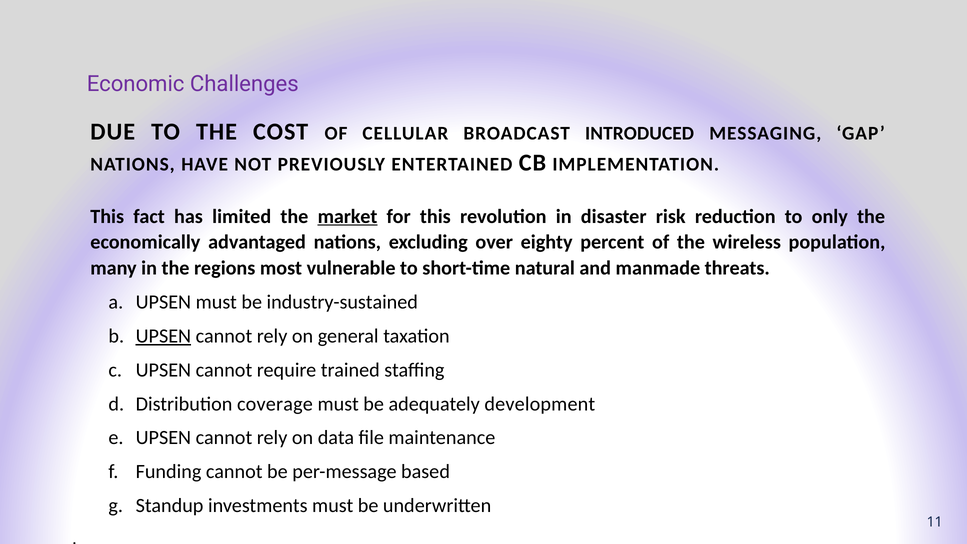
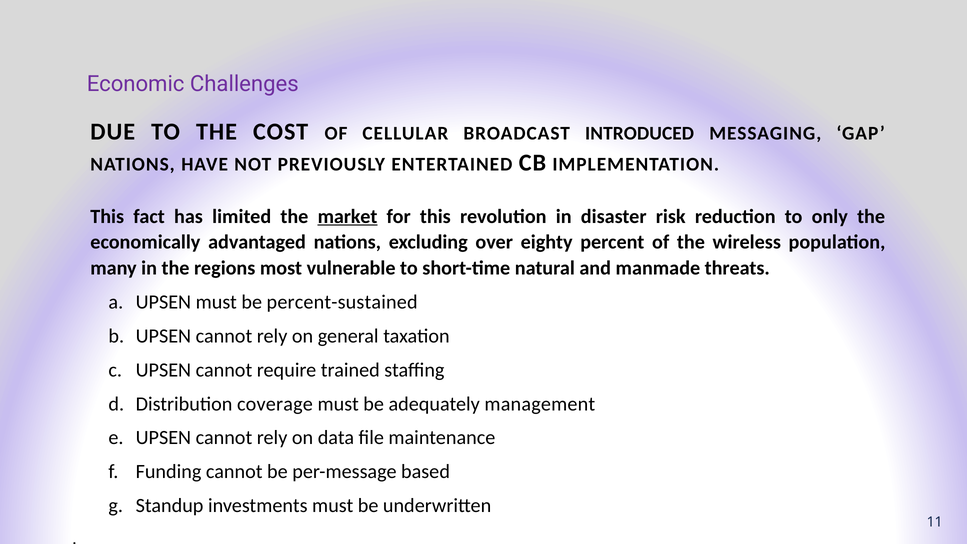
industry-sustained: industry-sustained -> percent-sustained (342, 302)
UPSEN underline: present -> none (163, 336)
development: development -> management (540, 404)
